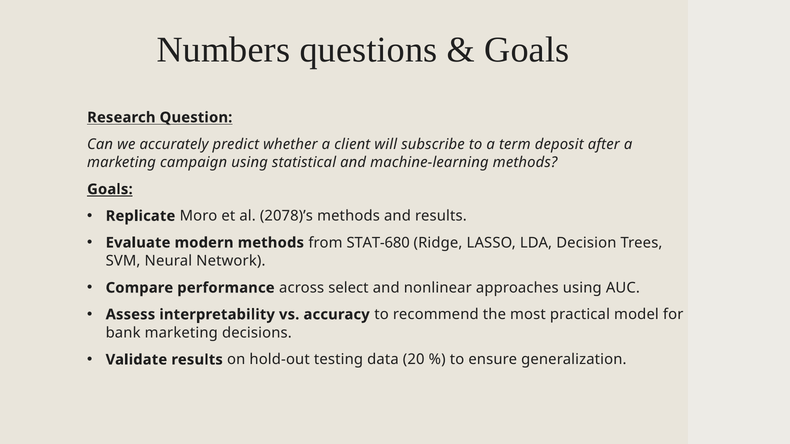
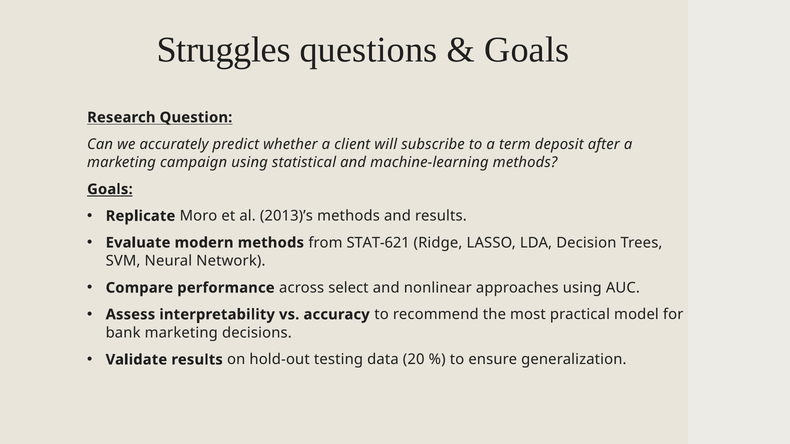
Numbers: Numbers -> Struggles (224, 50)
2078)’s: 2078)’s -> 2013)’s (286, 216)
STAT-680: STAT-680 -> STAT-621 (378, 243)
